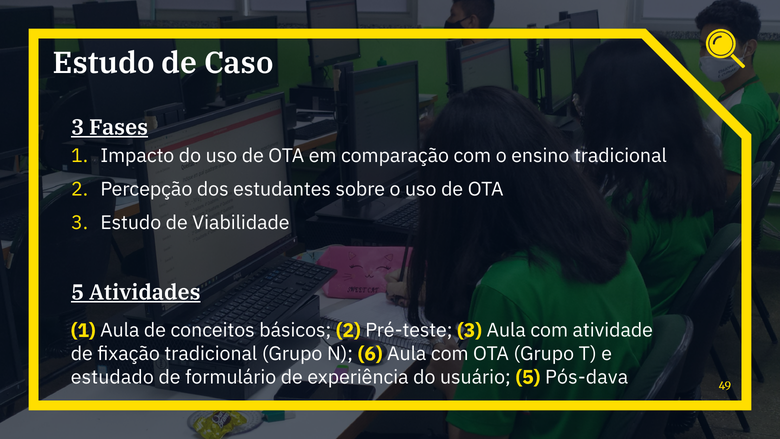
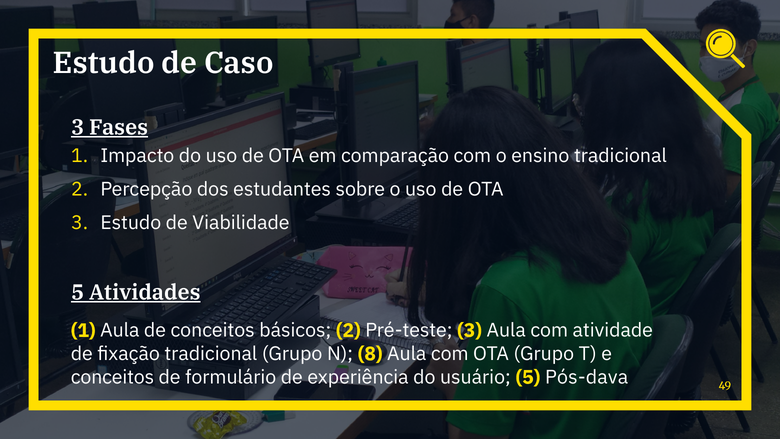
6: 6 -> 8 (370, 354)
estudado: estudado -> conceitos (112, 377)
